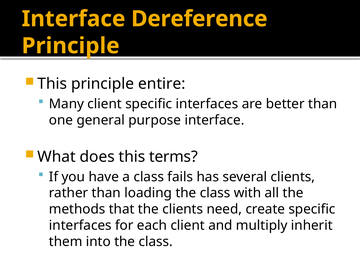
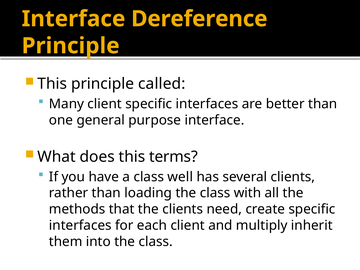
entire: entire -> called (162, 84)
fails: fails -> well (180, 177)
